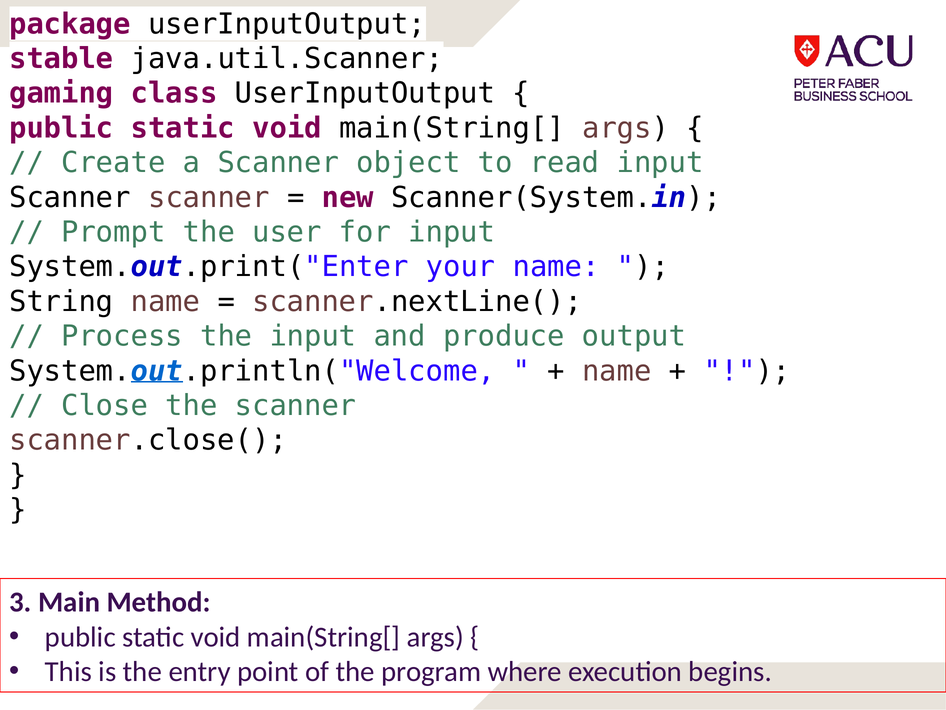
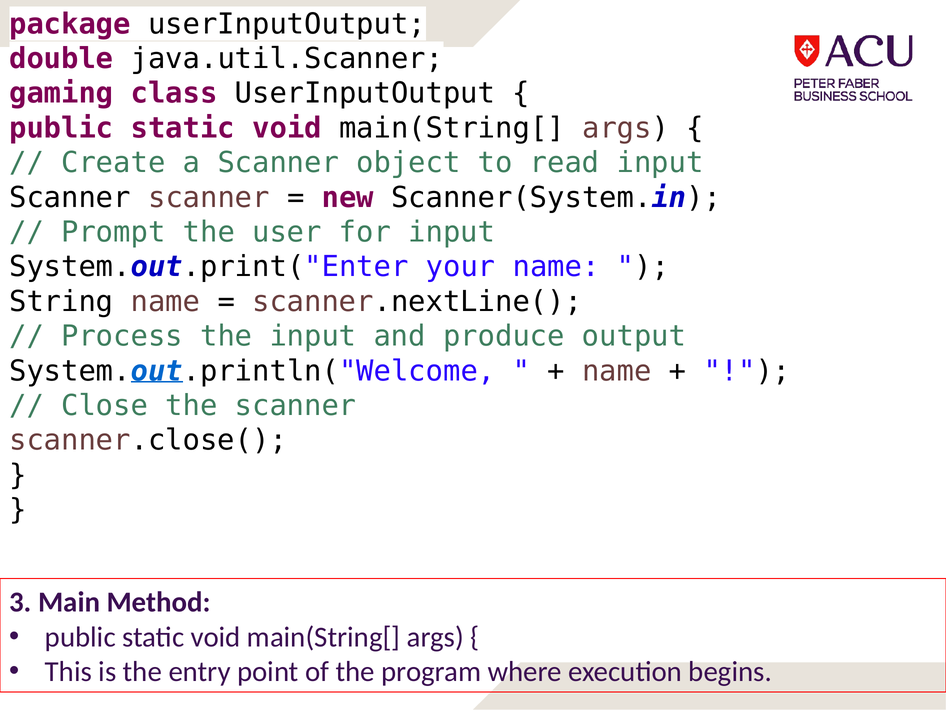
stable: stable -> double (61, 59)
